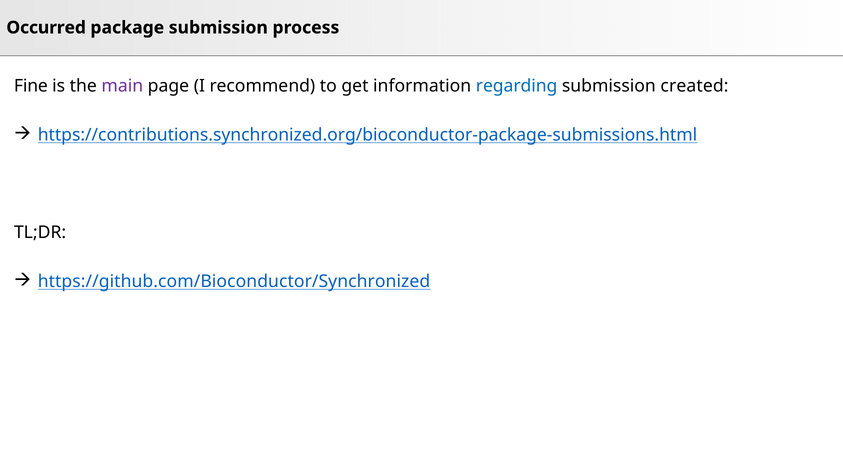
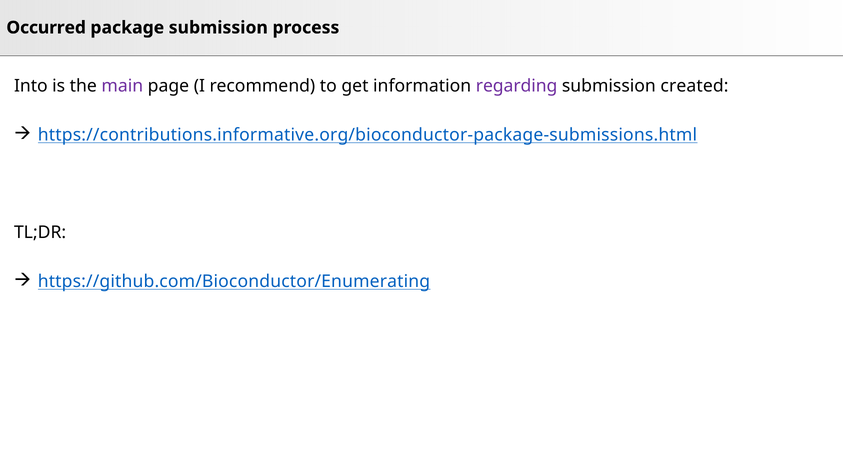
Fine: Fine -> Into (31, 86)
regarding colour: blue -> purple (517, 86)
https://contributions.synchronized.org/bioconductor-package-submissions.html: https://contributions.synchronized.org/bioconductor-package-submissions.html -> https://contributions.informative.org/bioconductor-package-submissions.html (367, 135)
https://github.com/Bioconductor/Synchronized: https://github.com/Bioconductor/Synchronized -> https://github.com/Bioconductor/Enumerating (234, 281)
